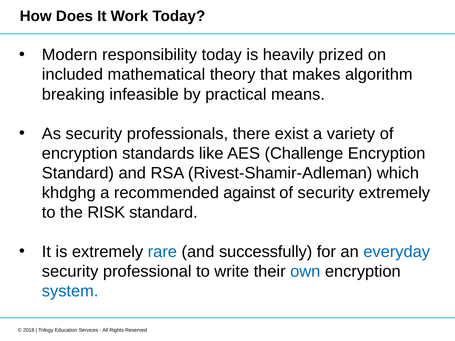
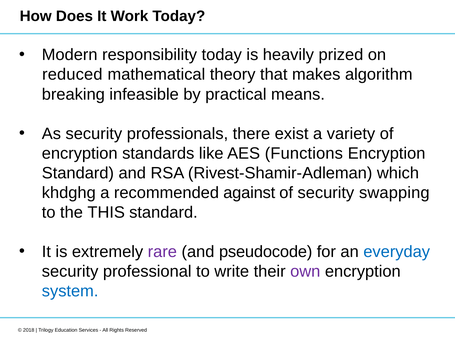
included: included -> reduced (72, 75)
Challenge: Challenge -> Functions (304, 153)
security extremely: extremely -> swapping (394, 193)
RISK: RISK -> THIS (106, 213)
rare colour: blue -> purple (162, 252)
successfully: successfully -> pseudocode (266, 252)
own colour: blue -> purple (305, 272)
